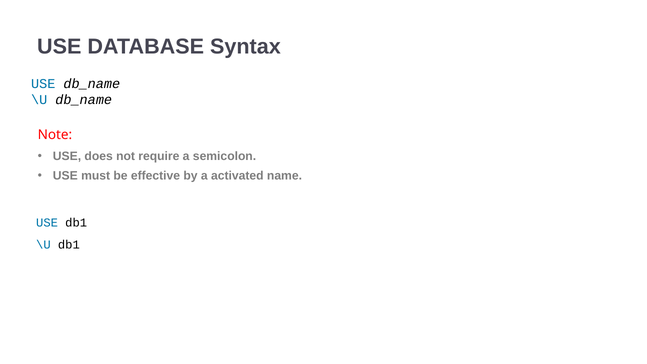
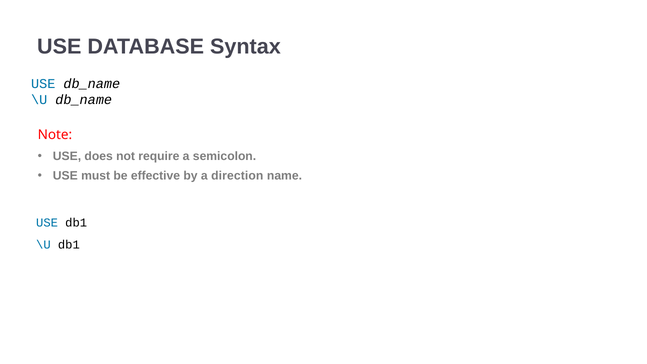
activated: activated -> direction (237, 176)
